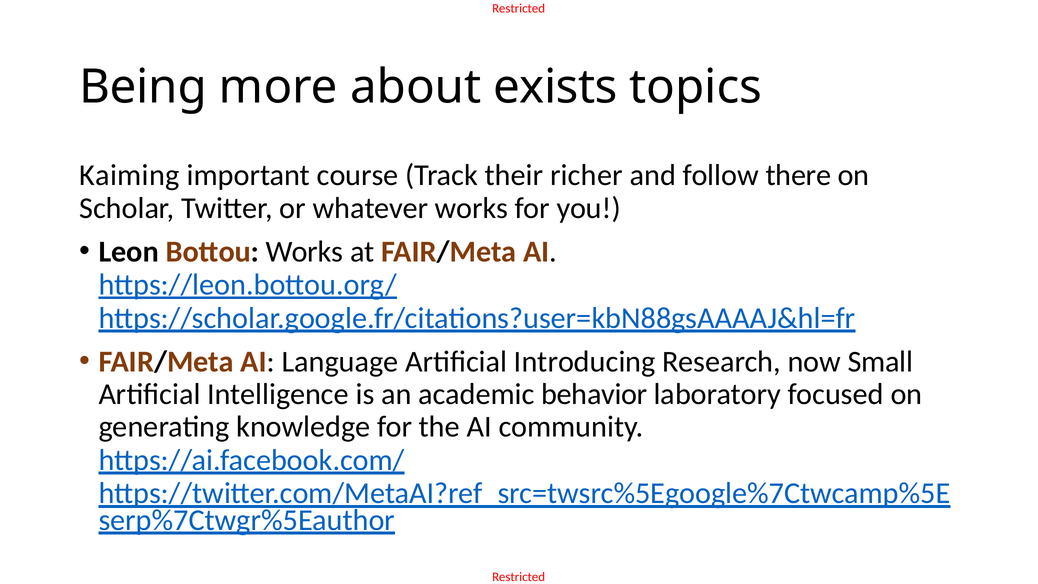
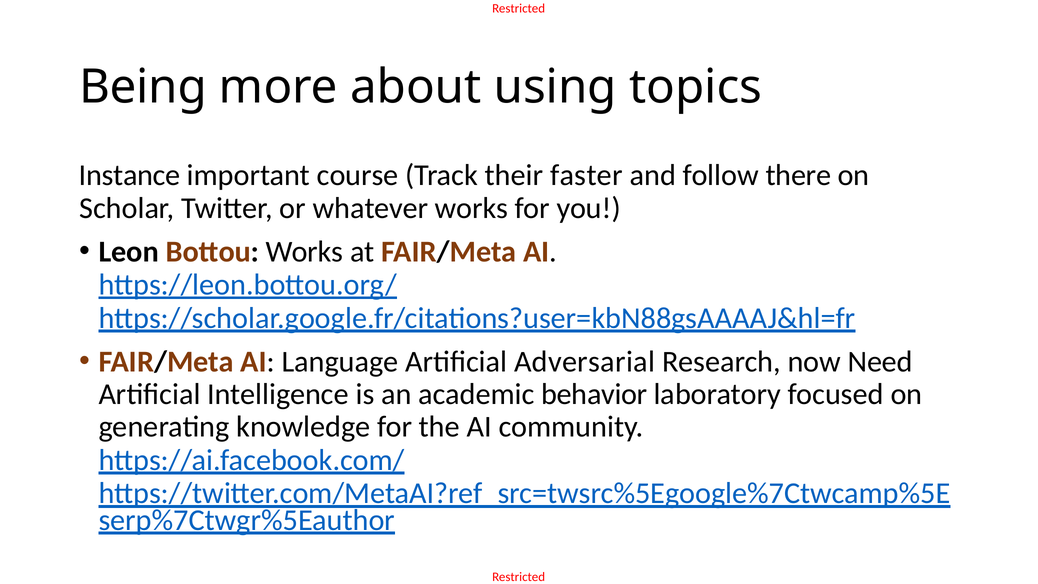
exists: exists -> using (555, 87)
Kaiming: Kaiming -> Instance (130, 175)
richer: richer -> faster (586, 175)
Introducing: Introducing -> Adversarial (585, 362)
Small: Small -> Need (880, 362)
